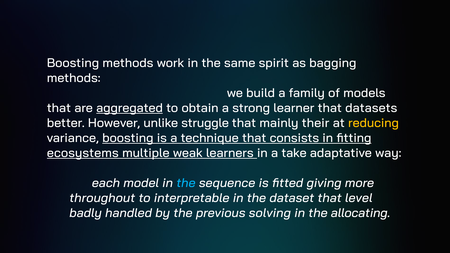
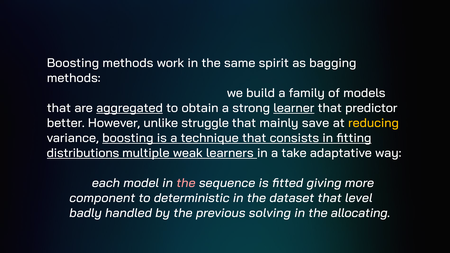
learner underline: none -> present (294, 108)
datasets: datasets -> predictor (371, 108)
their: their -> save (316, 123)
ecosystems: ecosystems -> distributions (83, 153)
the colour: light blue -> pink (186, 183)
throughout: throughout -> component (102, 198)
interpretable: interpretable -> deterministic (192, 198)
